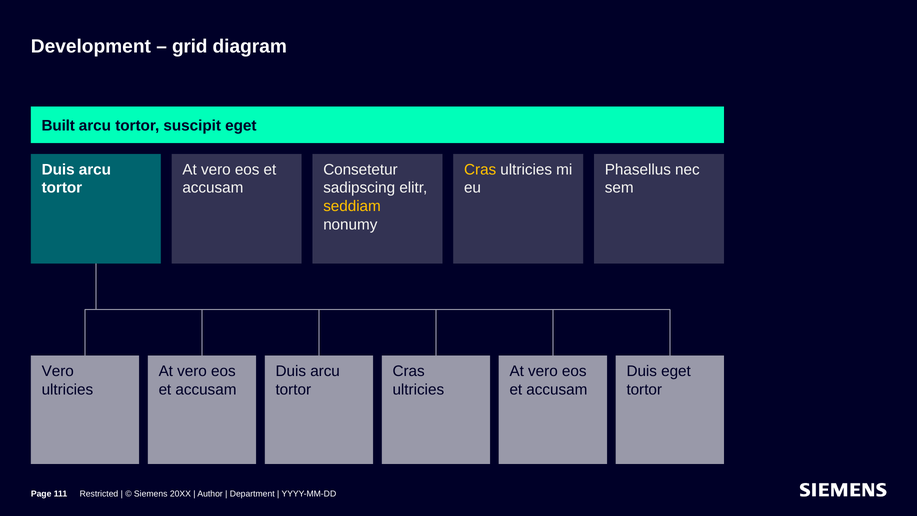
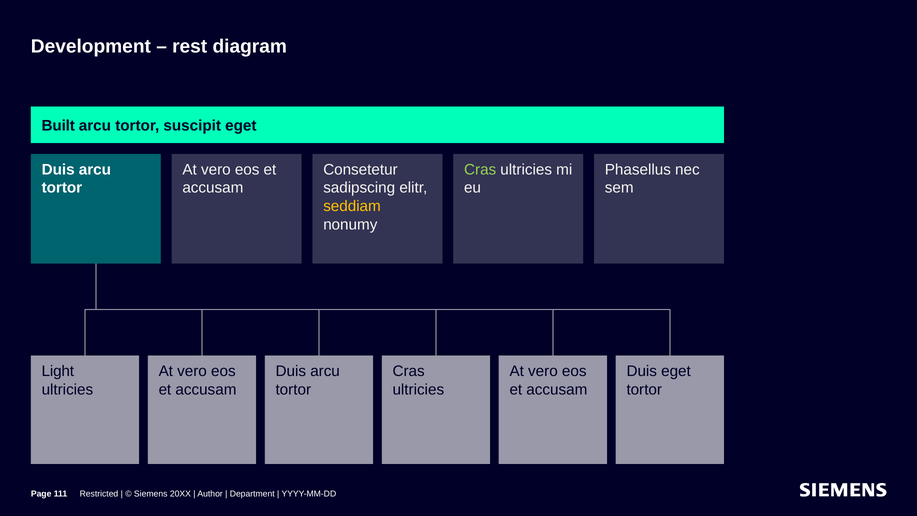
grid: grid -> rest (190, 46)
Cras colour: yellow -> light green (480, 169)
Vero: Vero -> Light (58, 371)
